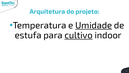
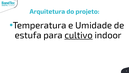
Umidade underline: present -> none (94, 25)
